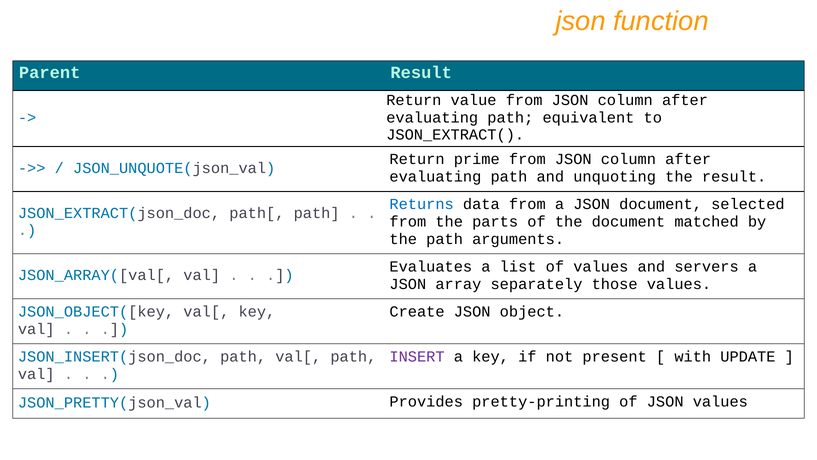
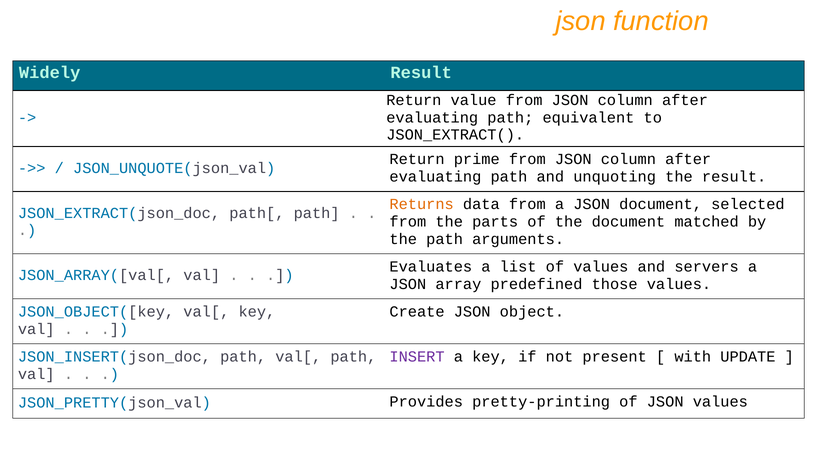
Parent: Parent -> Widely (50, 72)
Returns colour: blue -> orange (422, 204)
separately: separately -> predefined (537, 284)
